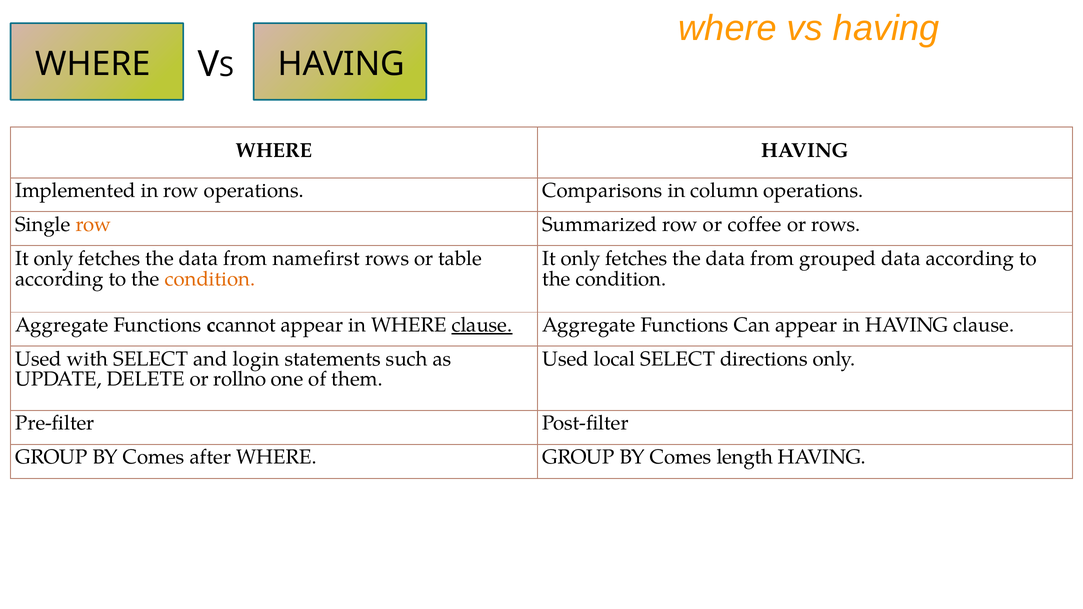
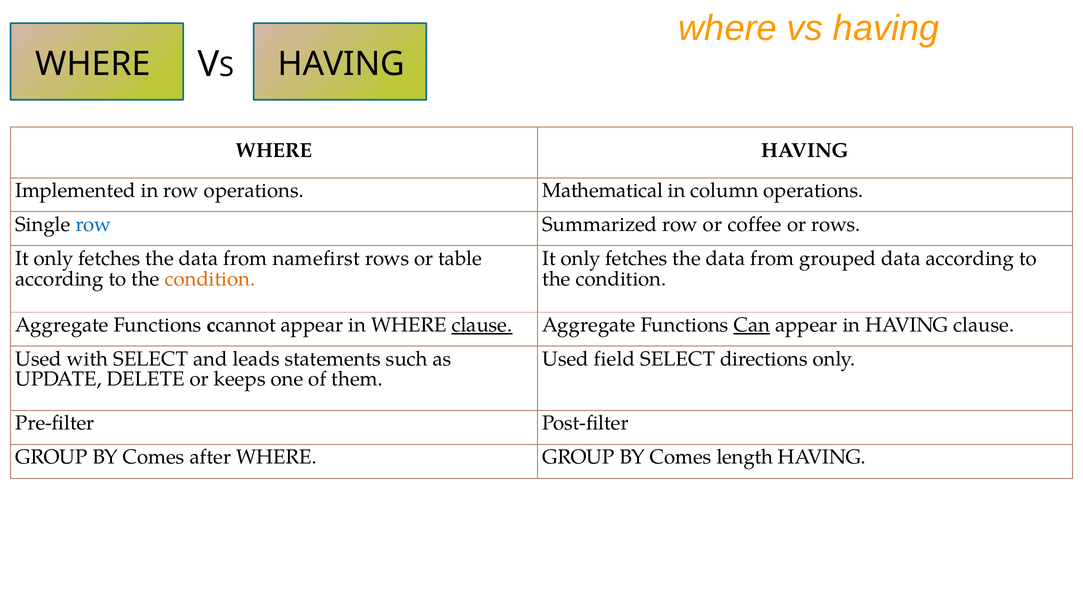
Comparisons: Comparisons -> Mathematical (603, 191)
row colour: orange -> blue (93, 225)
Can underline: none -> present (752, 325)
login: login -> leads (256, 359)
local: local -> field (614, 359)
rollno: rollno -> keeps (240, 379)
